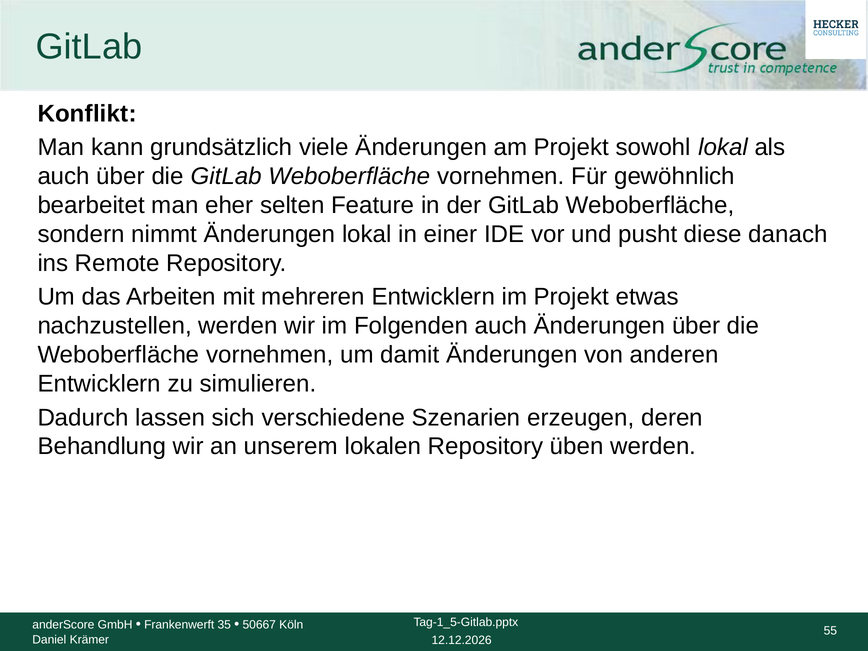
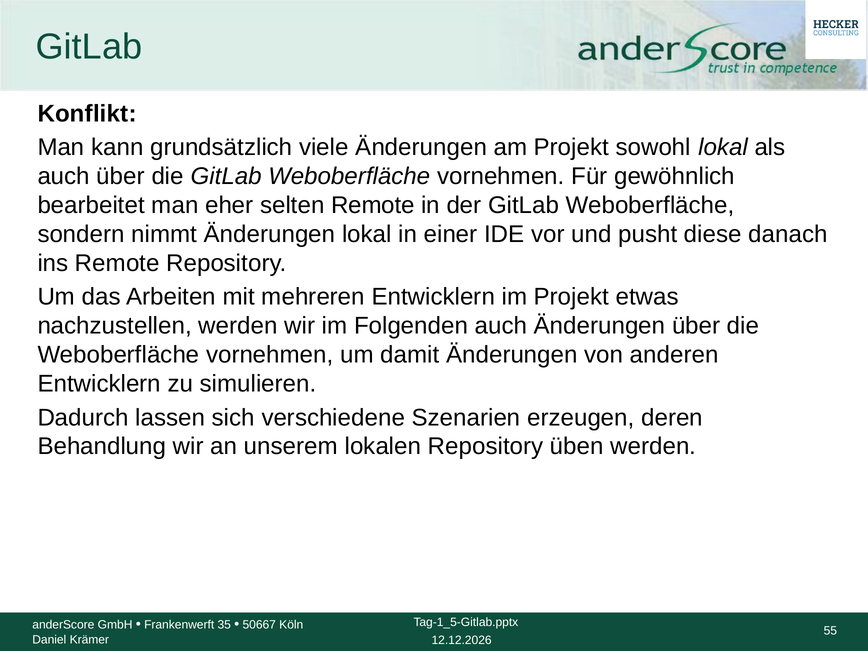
selten Feature: Feature -> Remote (373, 205)
